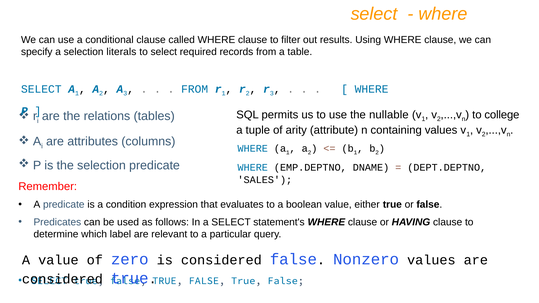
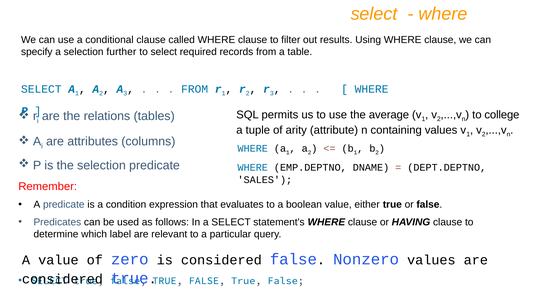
literals: literals -> further (121, 52)
nullable: nullable -> average (389, 115)
